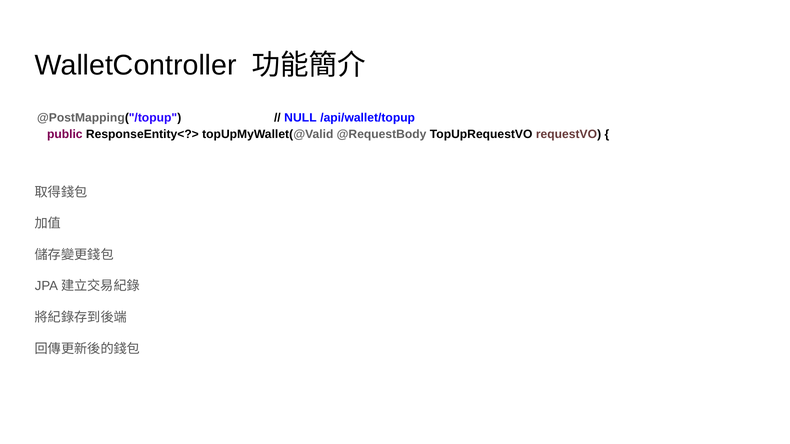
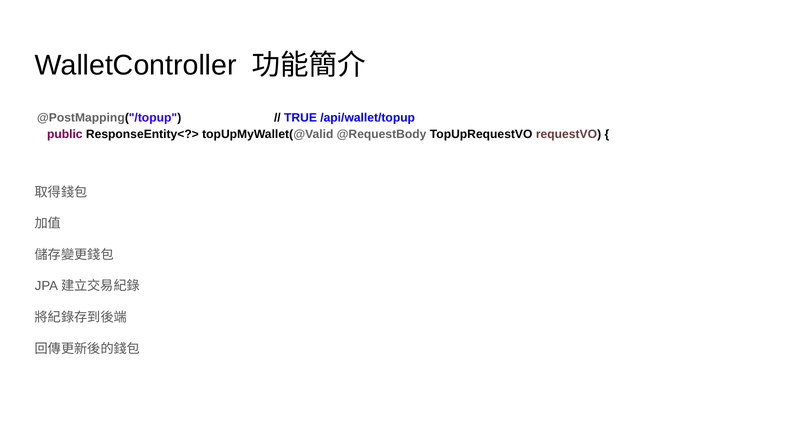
NULL: NULL -> TRUE (300, 118)
